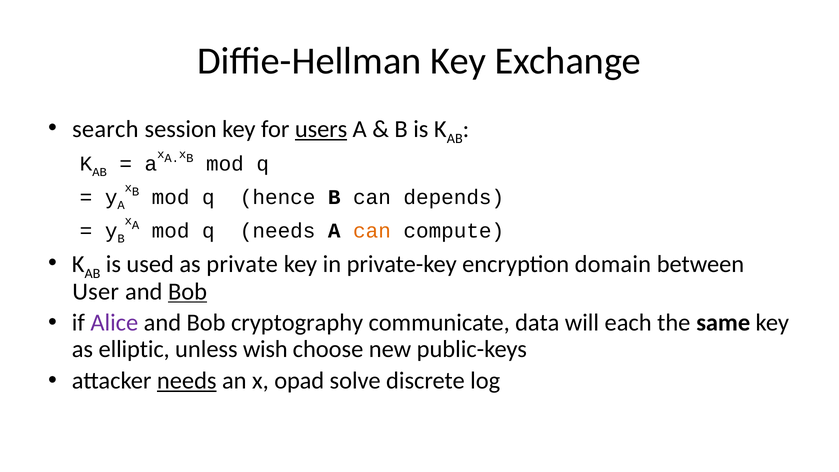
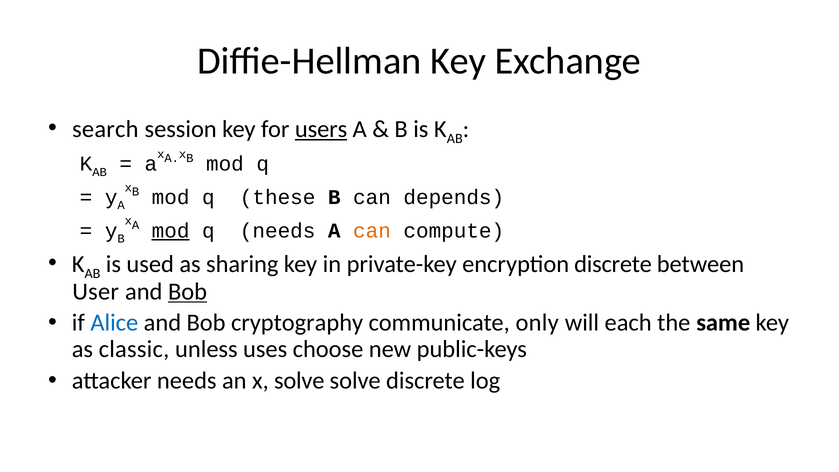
hence: hence -> these (278, 197)
mod underline: none -> present (171, 231)
private: private -> sharing (242, 264)
encryption domain: domain -> discrete (613, 264)
Alice colour: purple -> blue (114, 323)
data: data -> only (537, 323)
elliptic: elliptic -> classic (134, 349)
wish: wish -> uses (265, 349)
needs underline: present -> none (187, 381)
x opad: opad -> solve (299, 381)
